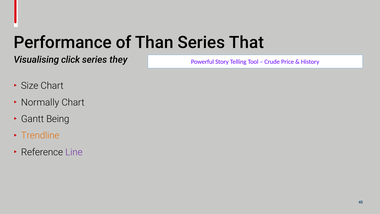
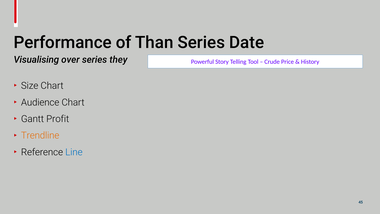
That: That -> Date (247, 42)
click: click -> over (70, 60)
Normally: Normally -> Audience (40, 102)
Being: Being -> Profit (58, 119)
Line colour: purple -> blue (74, 152)
